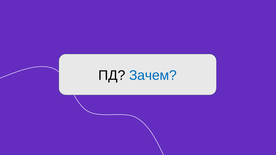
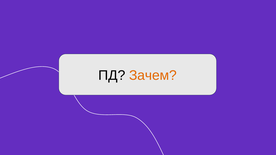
Зачем colour: blue -> orange (153, 76)
